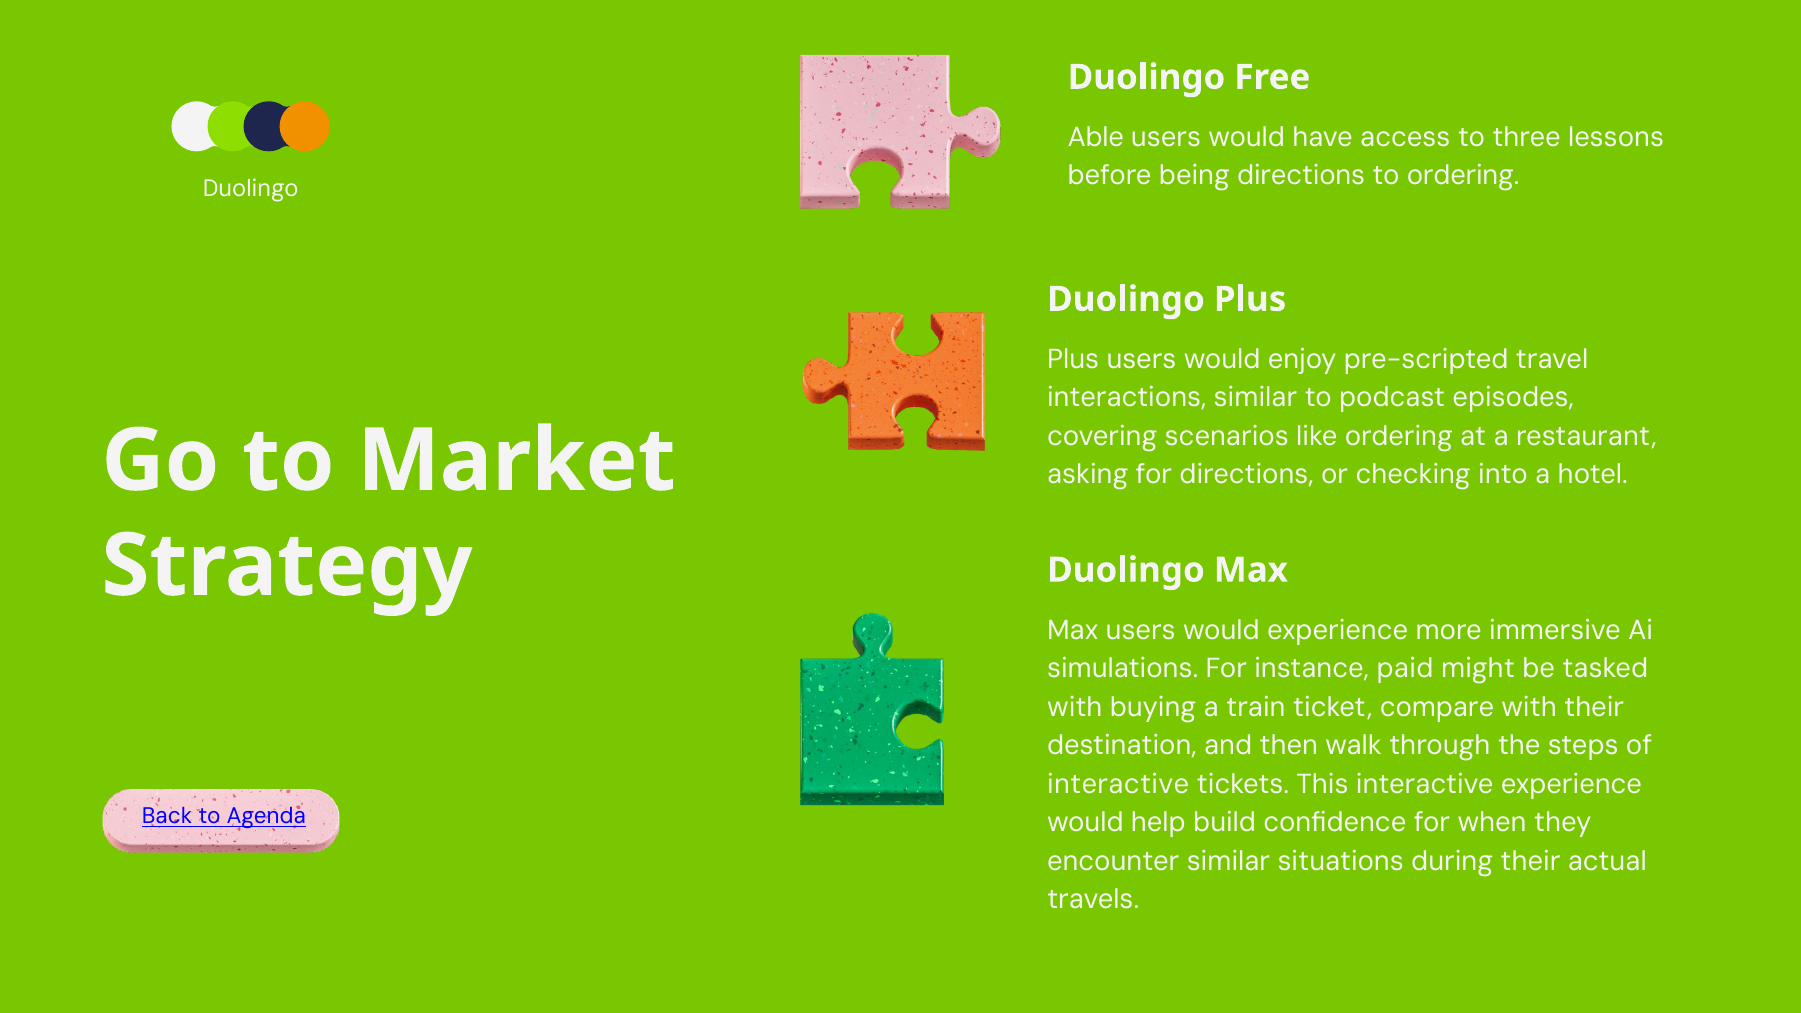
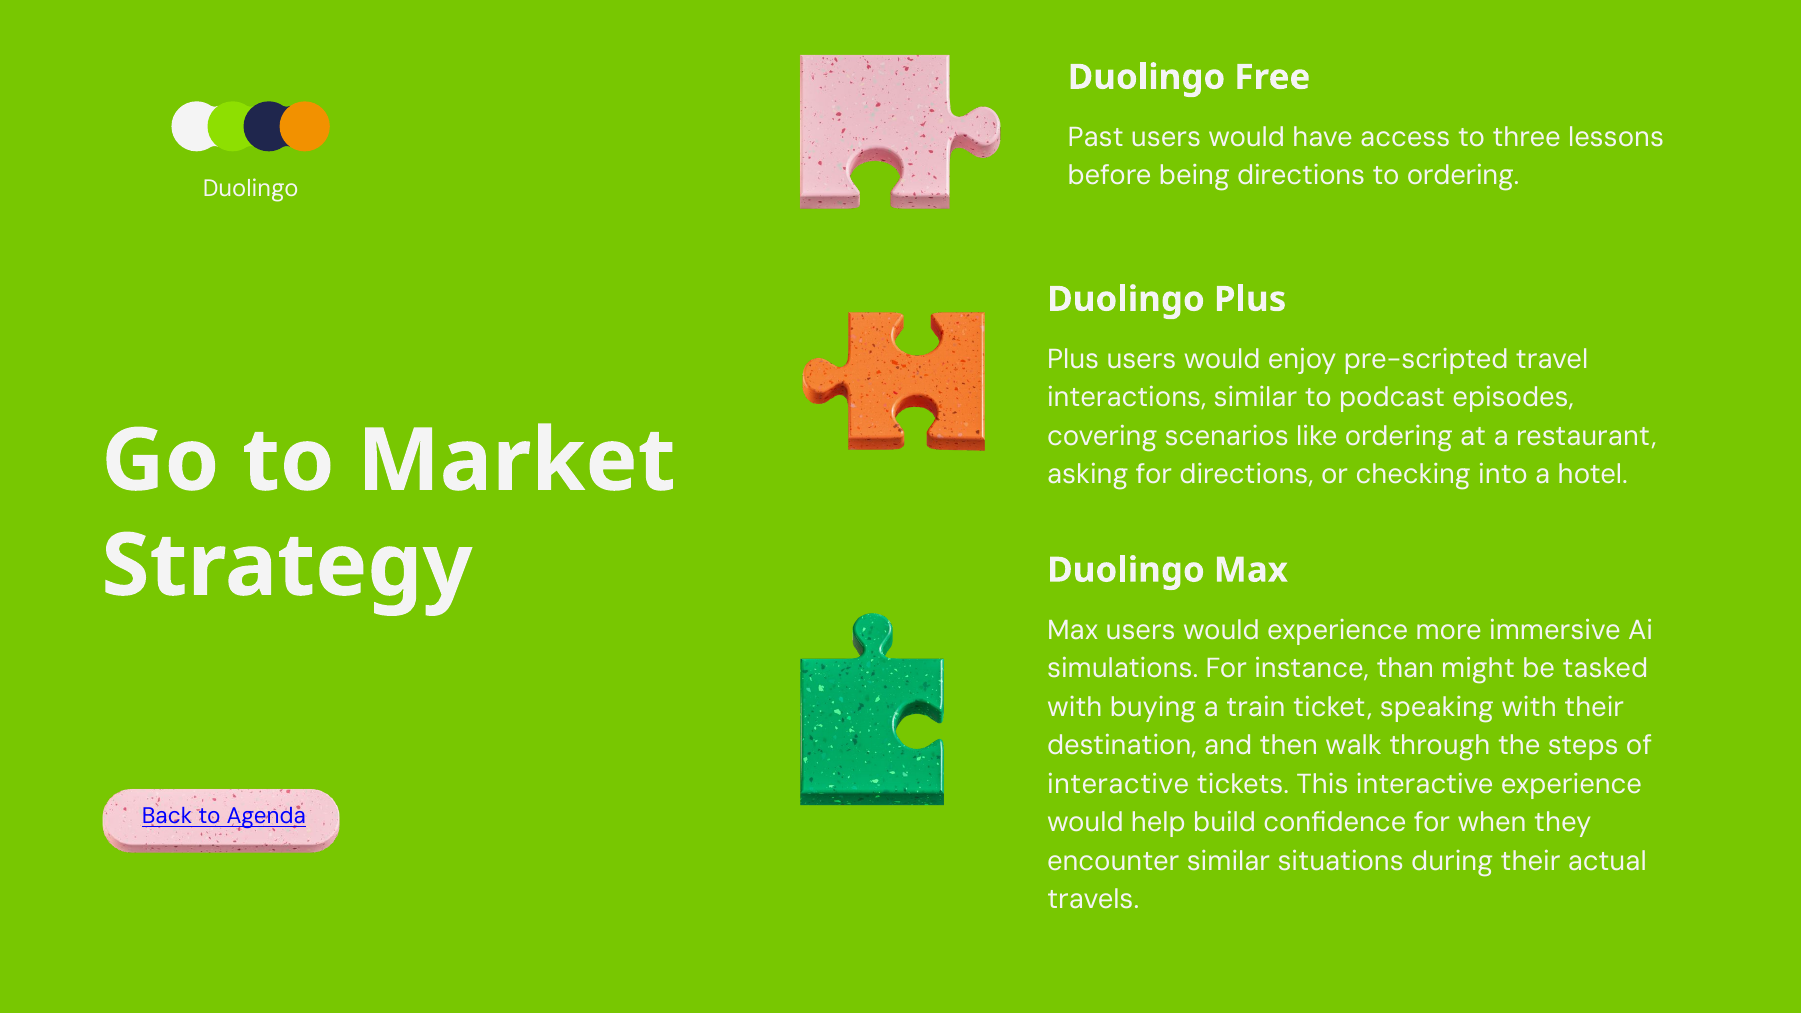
Able: Able -> Past (1096, 137)
paid: paid -> than (1405, 669)
compare: compare -> speaking (1437, 707)
